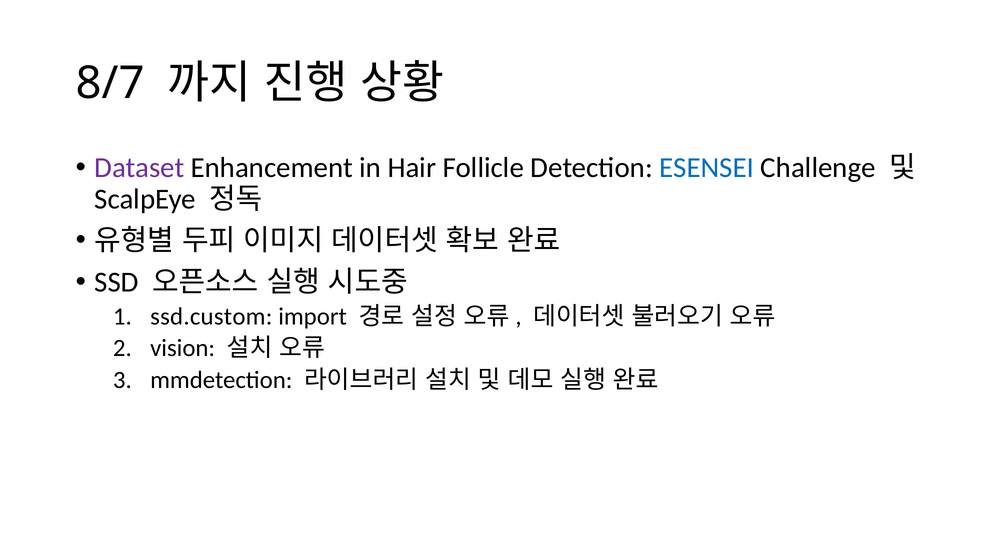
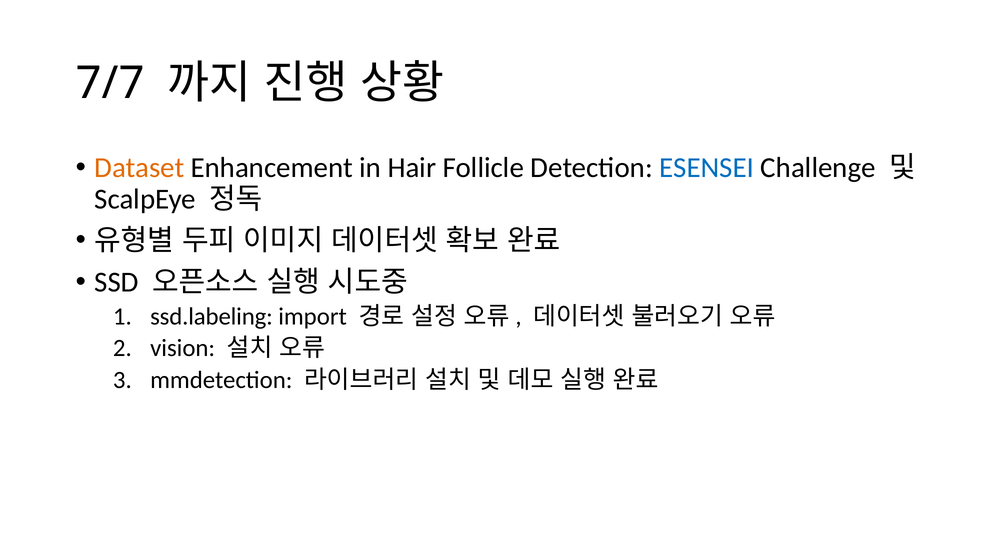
8/7: 8/7 -> 7/7 (110, 83)
Dataset colour: purple -> orange (139, 168)
ssd.custom: ssd.custom -> ssd.labeling (212, 317)
